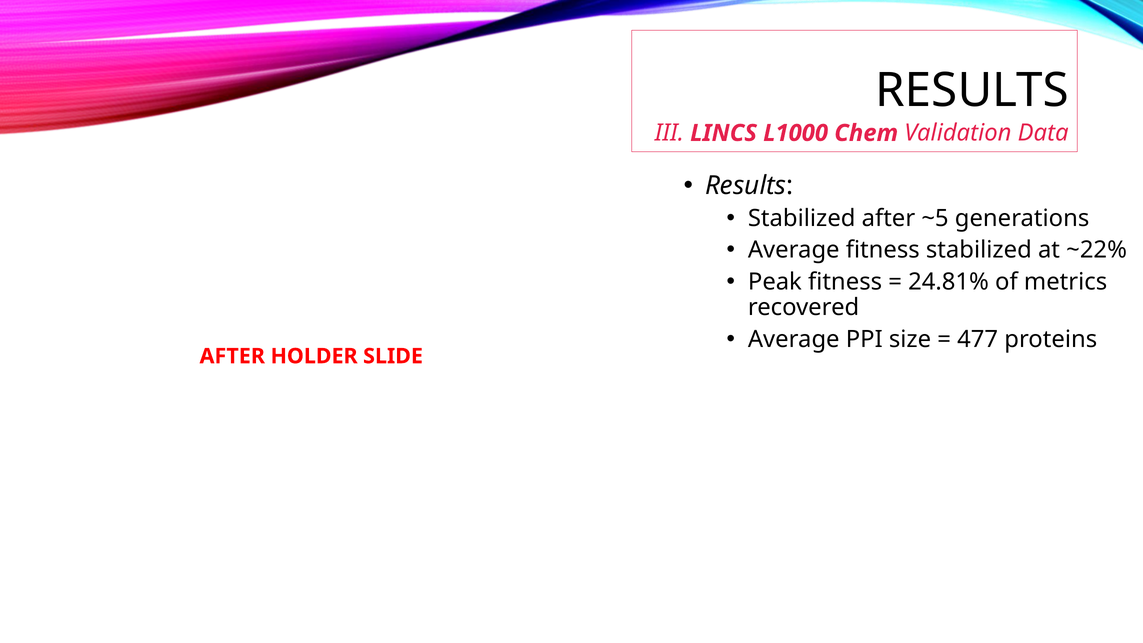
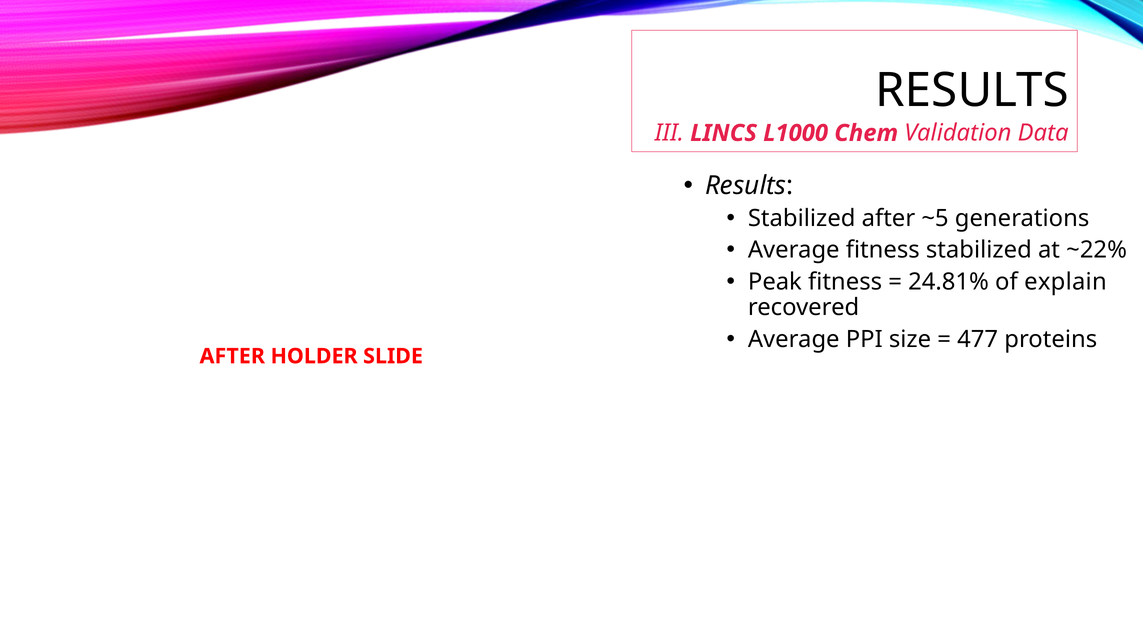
metrics: metrics -> explain (1065, 282)
